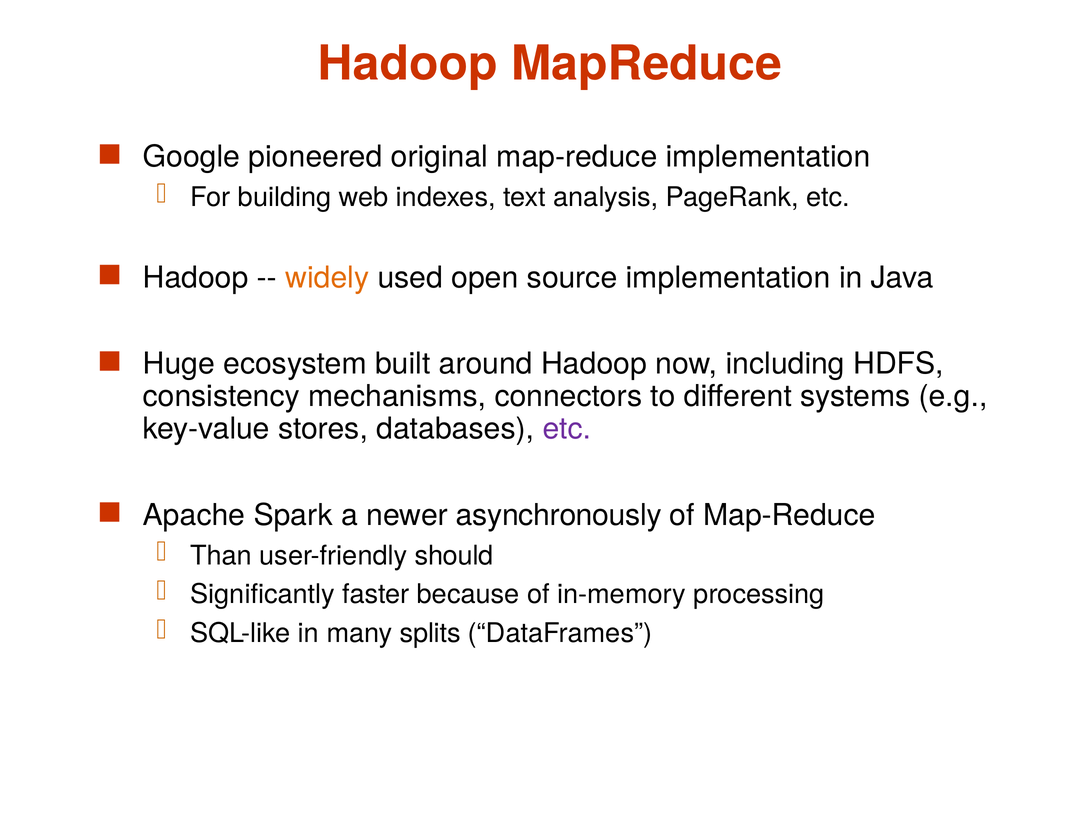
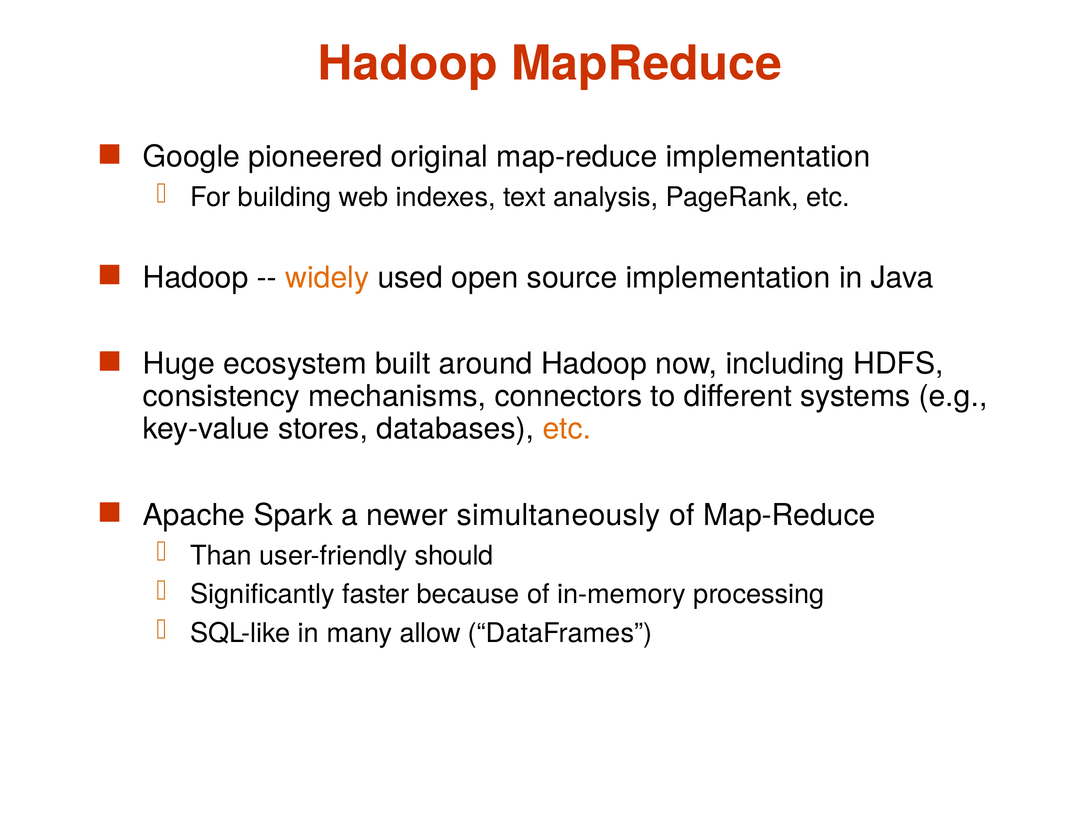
etc colour: purple -> orange (567, 429)
asynchronously: asynchronously -> simultaneously (559, 515)
splits: splits -> allow (430, 634)
